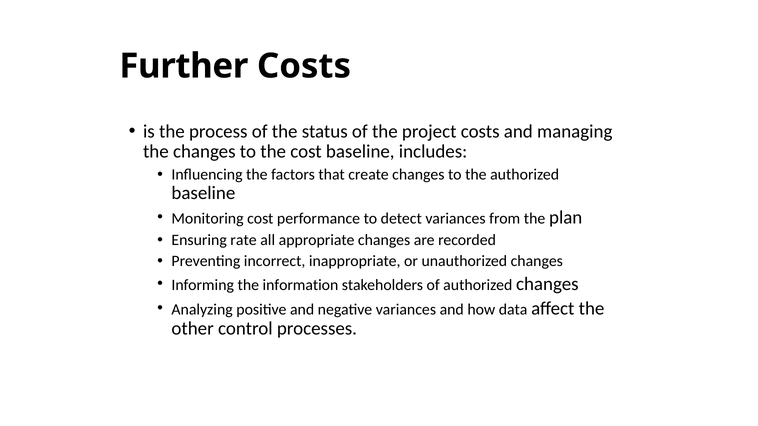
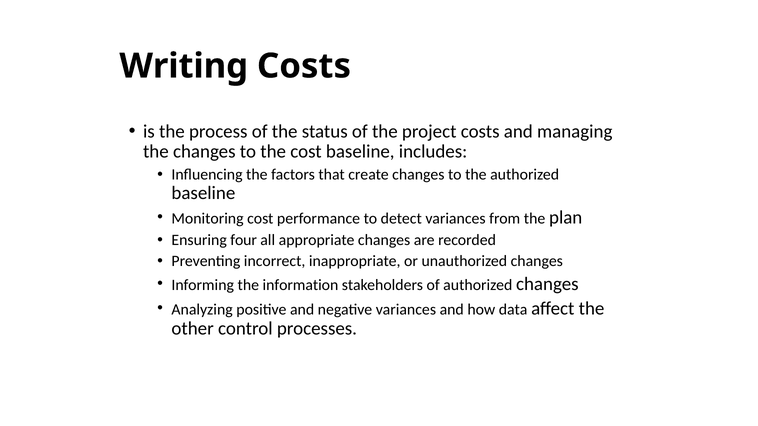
Further: Further -> Writing (184, 66)
rate: rate -> four (244, 240)
